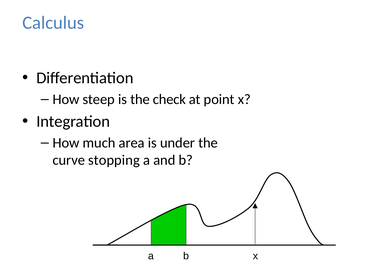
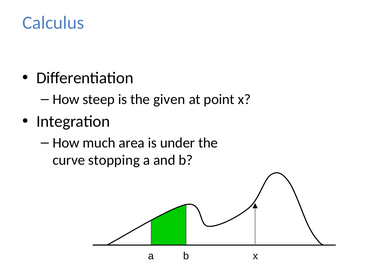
check: check -> given (169, 99)
